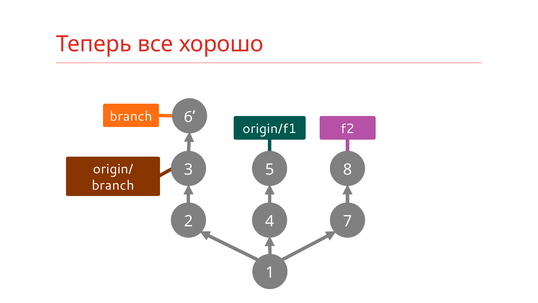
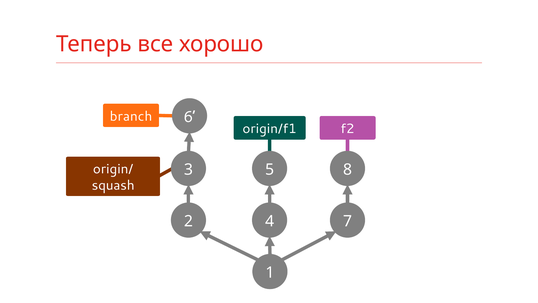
branch: branch -> squash (113, 185)
